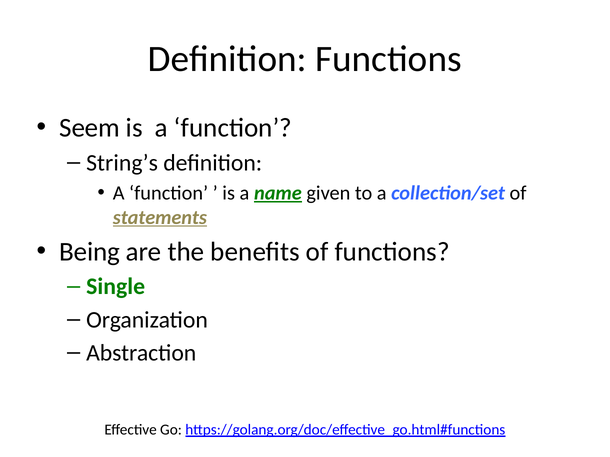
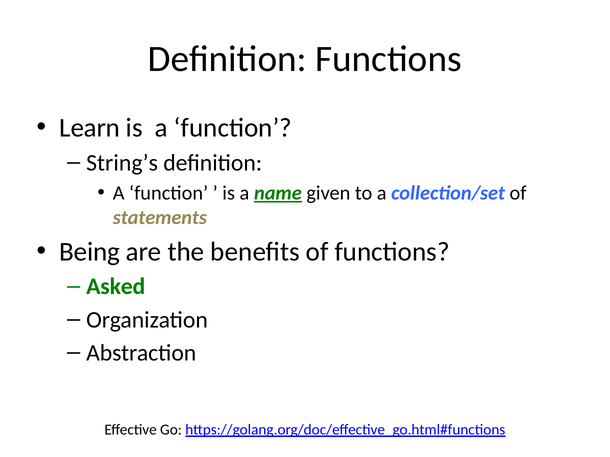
Seem: Seem -> Learn (90, 128)
statements underline: present -> none (160, 218)
Single: Single -> Asked (116, 287)
